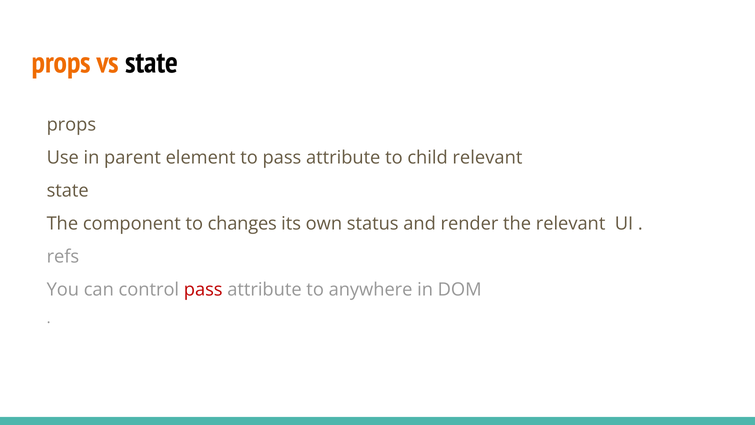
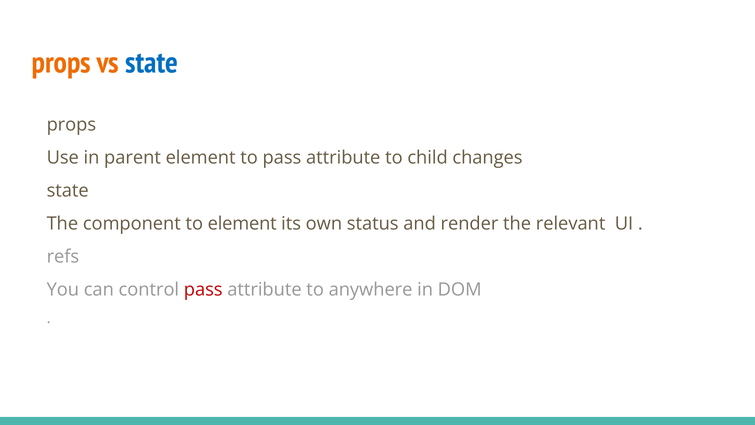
state colour: black -> blue (152, 63)
child relevant: relevant -> changes (487, 158)
to changes: changes -> element (242, 223)
